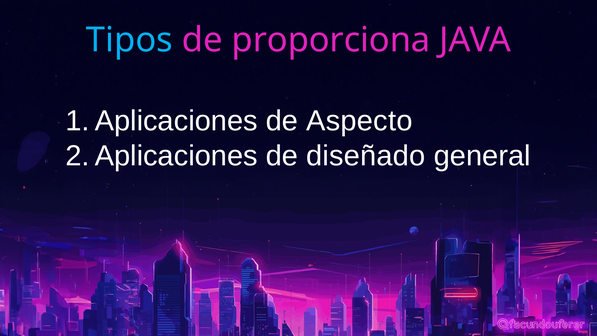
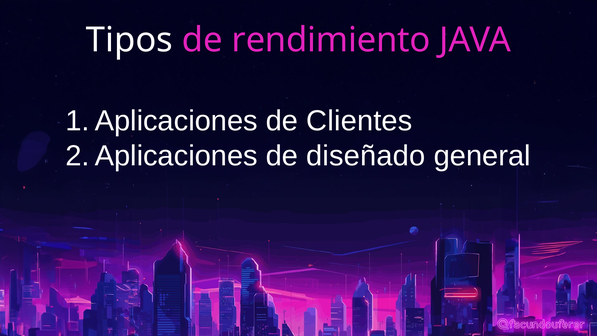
Tipos colour: light blue -> white (129, 40)
proporciona: proporciona -> rendimiento (331, 40)
Aspecto: Aspecto -> Clientes (359, 121)
